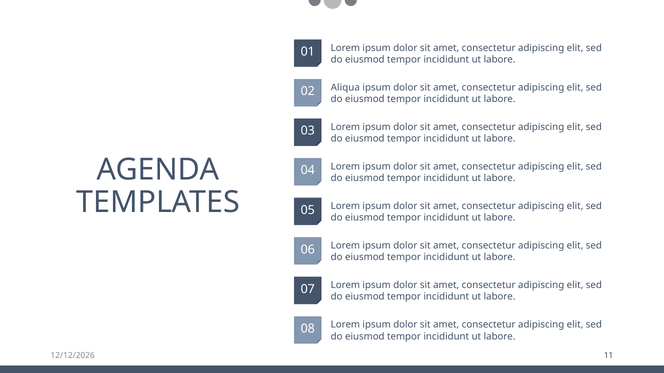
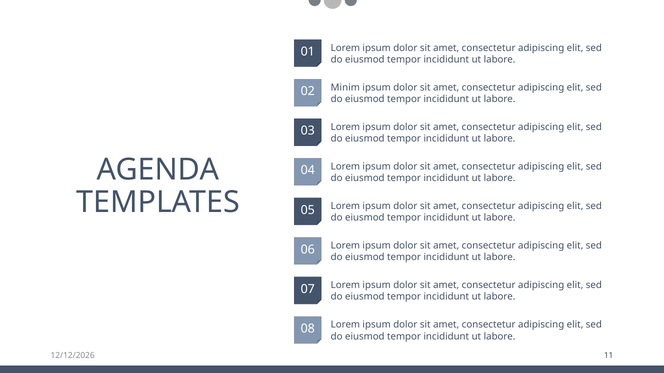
Aliqua: Aliqua -> Minim (345, 88)
